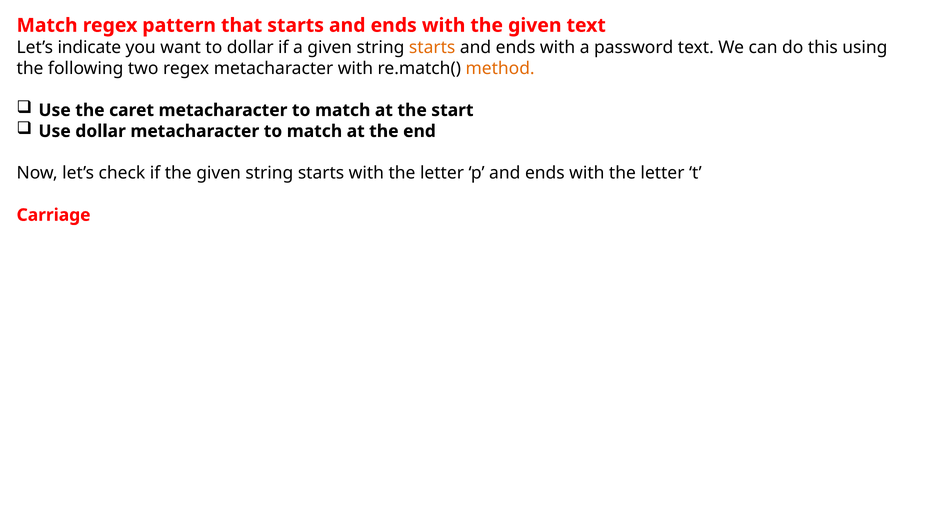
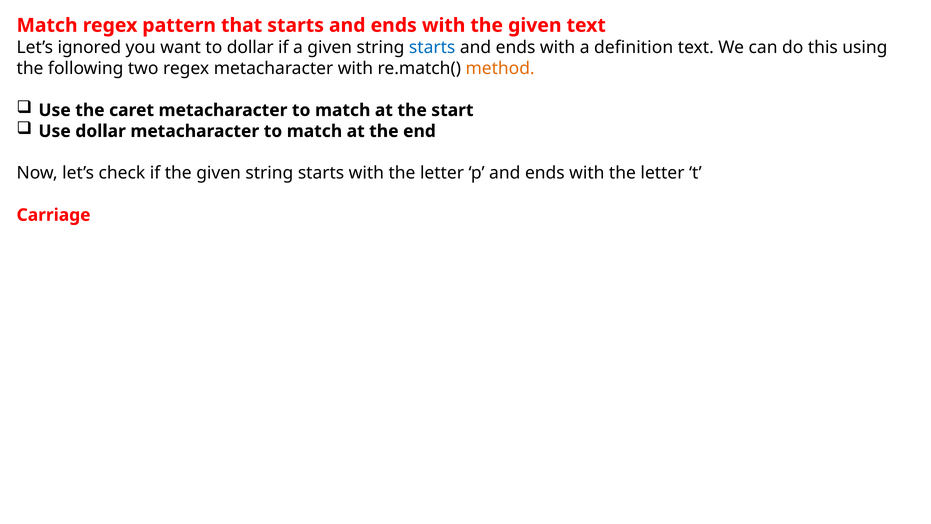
indicate: indicate -> ignored (89, 47)
starts colour: orange -> blue (432, 47)
password: password -> definition (634, 47)
